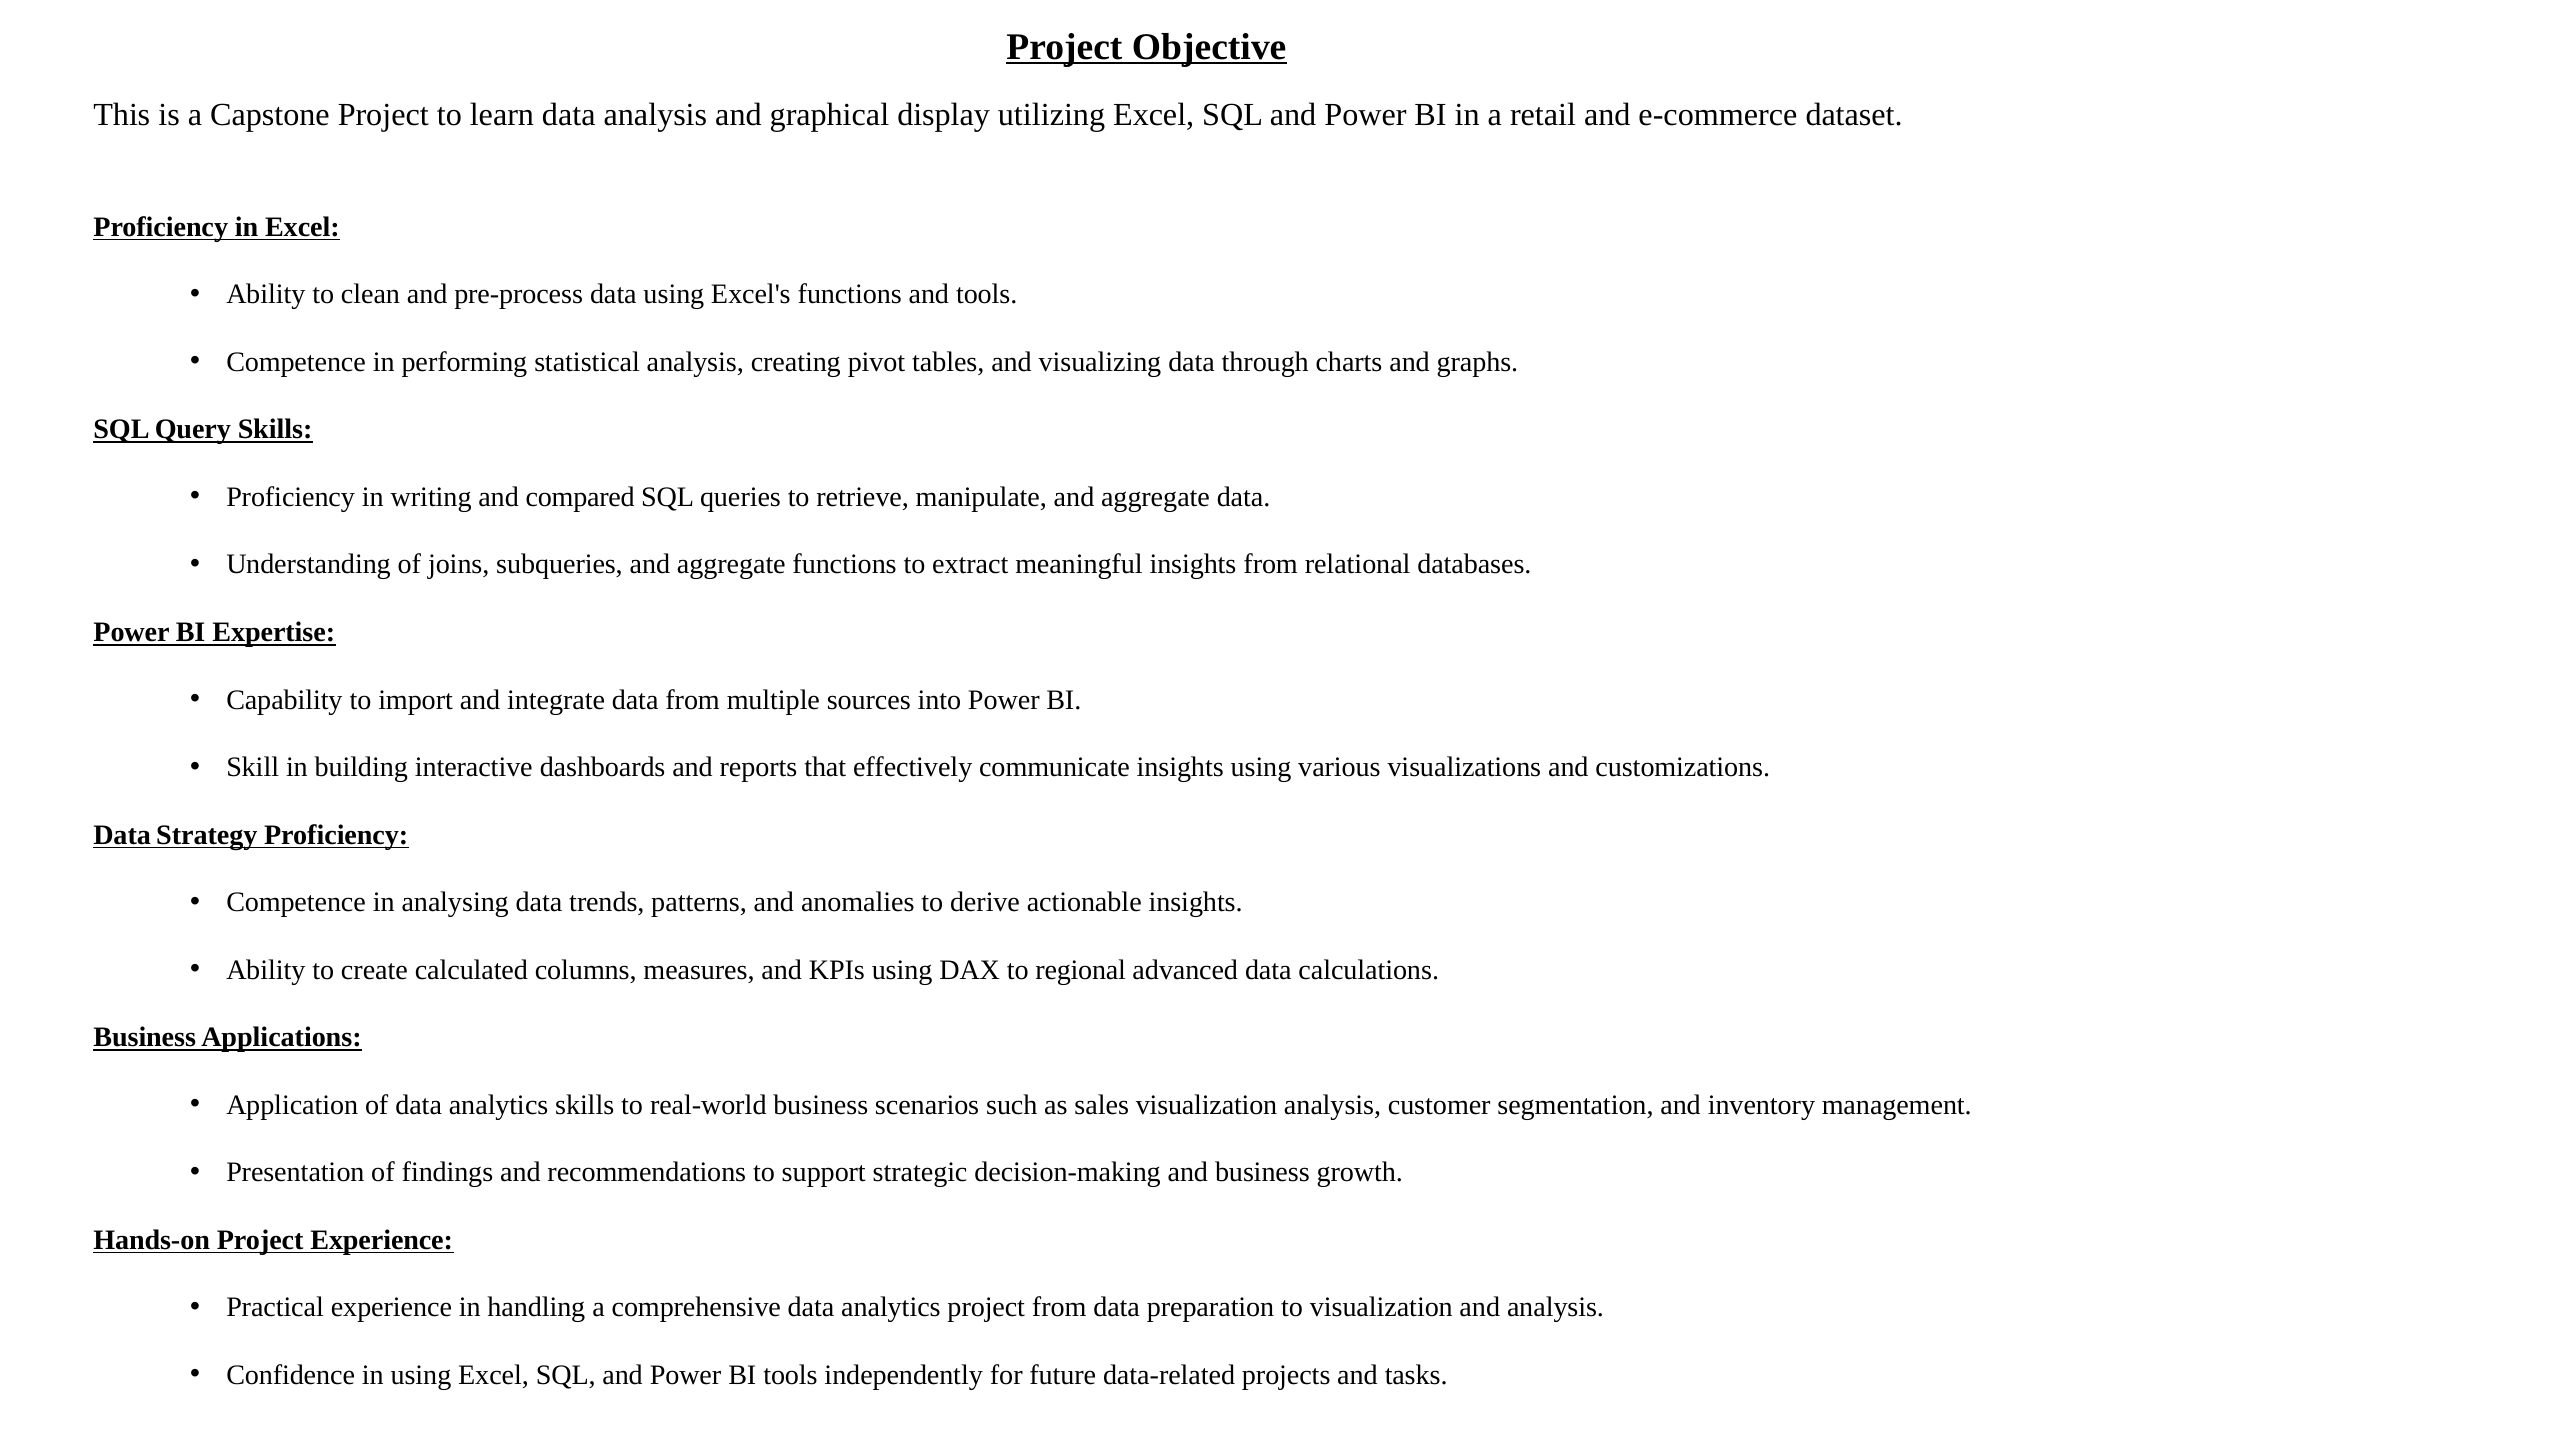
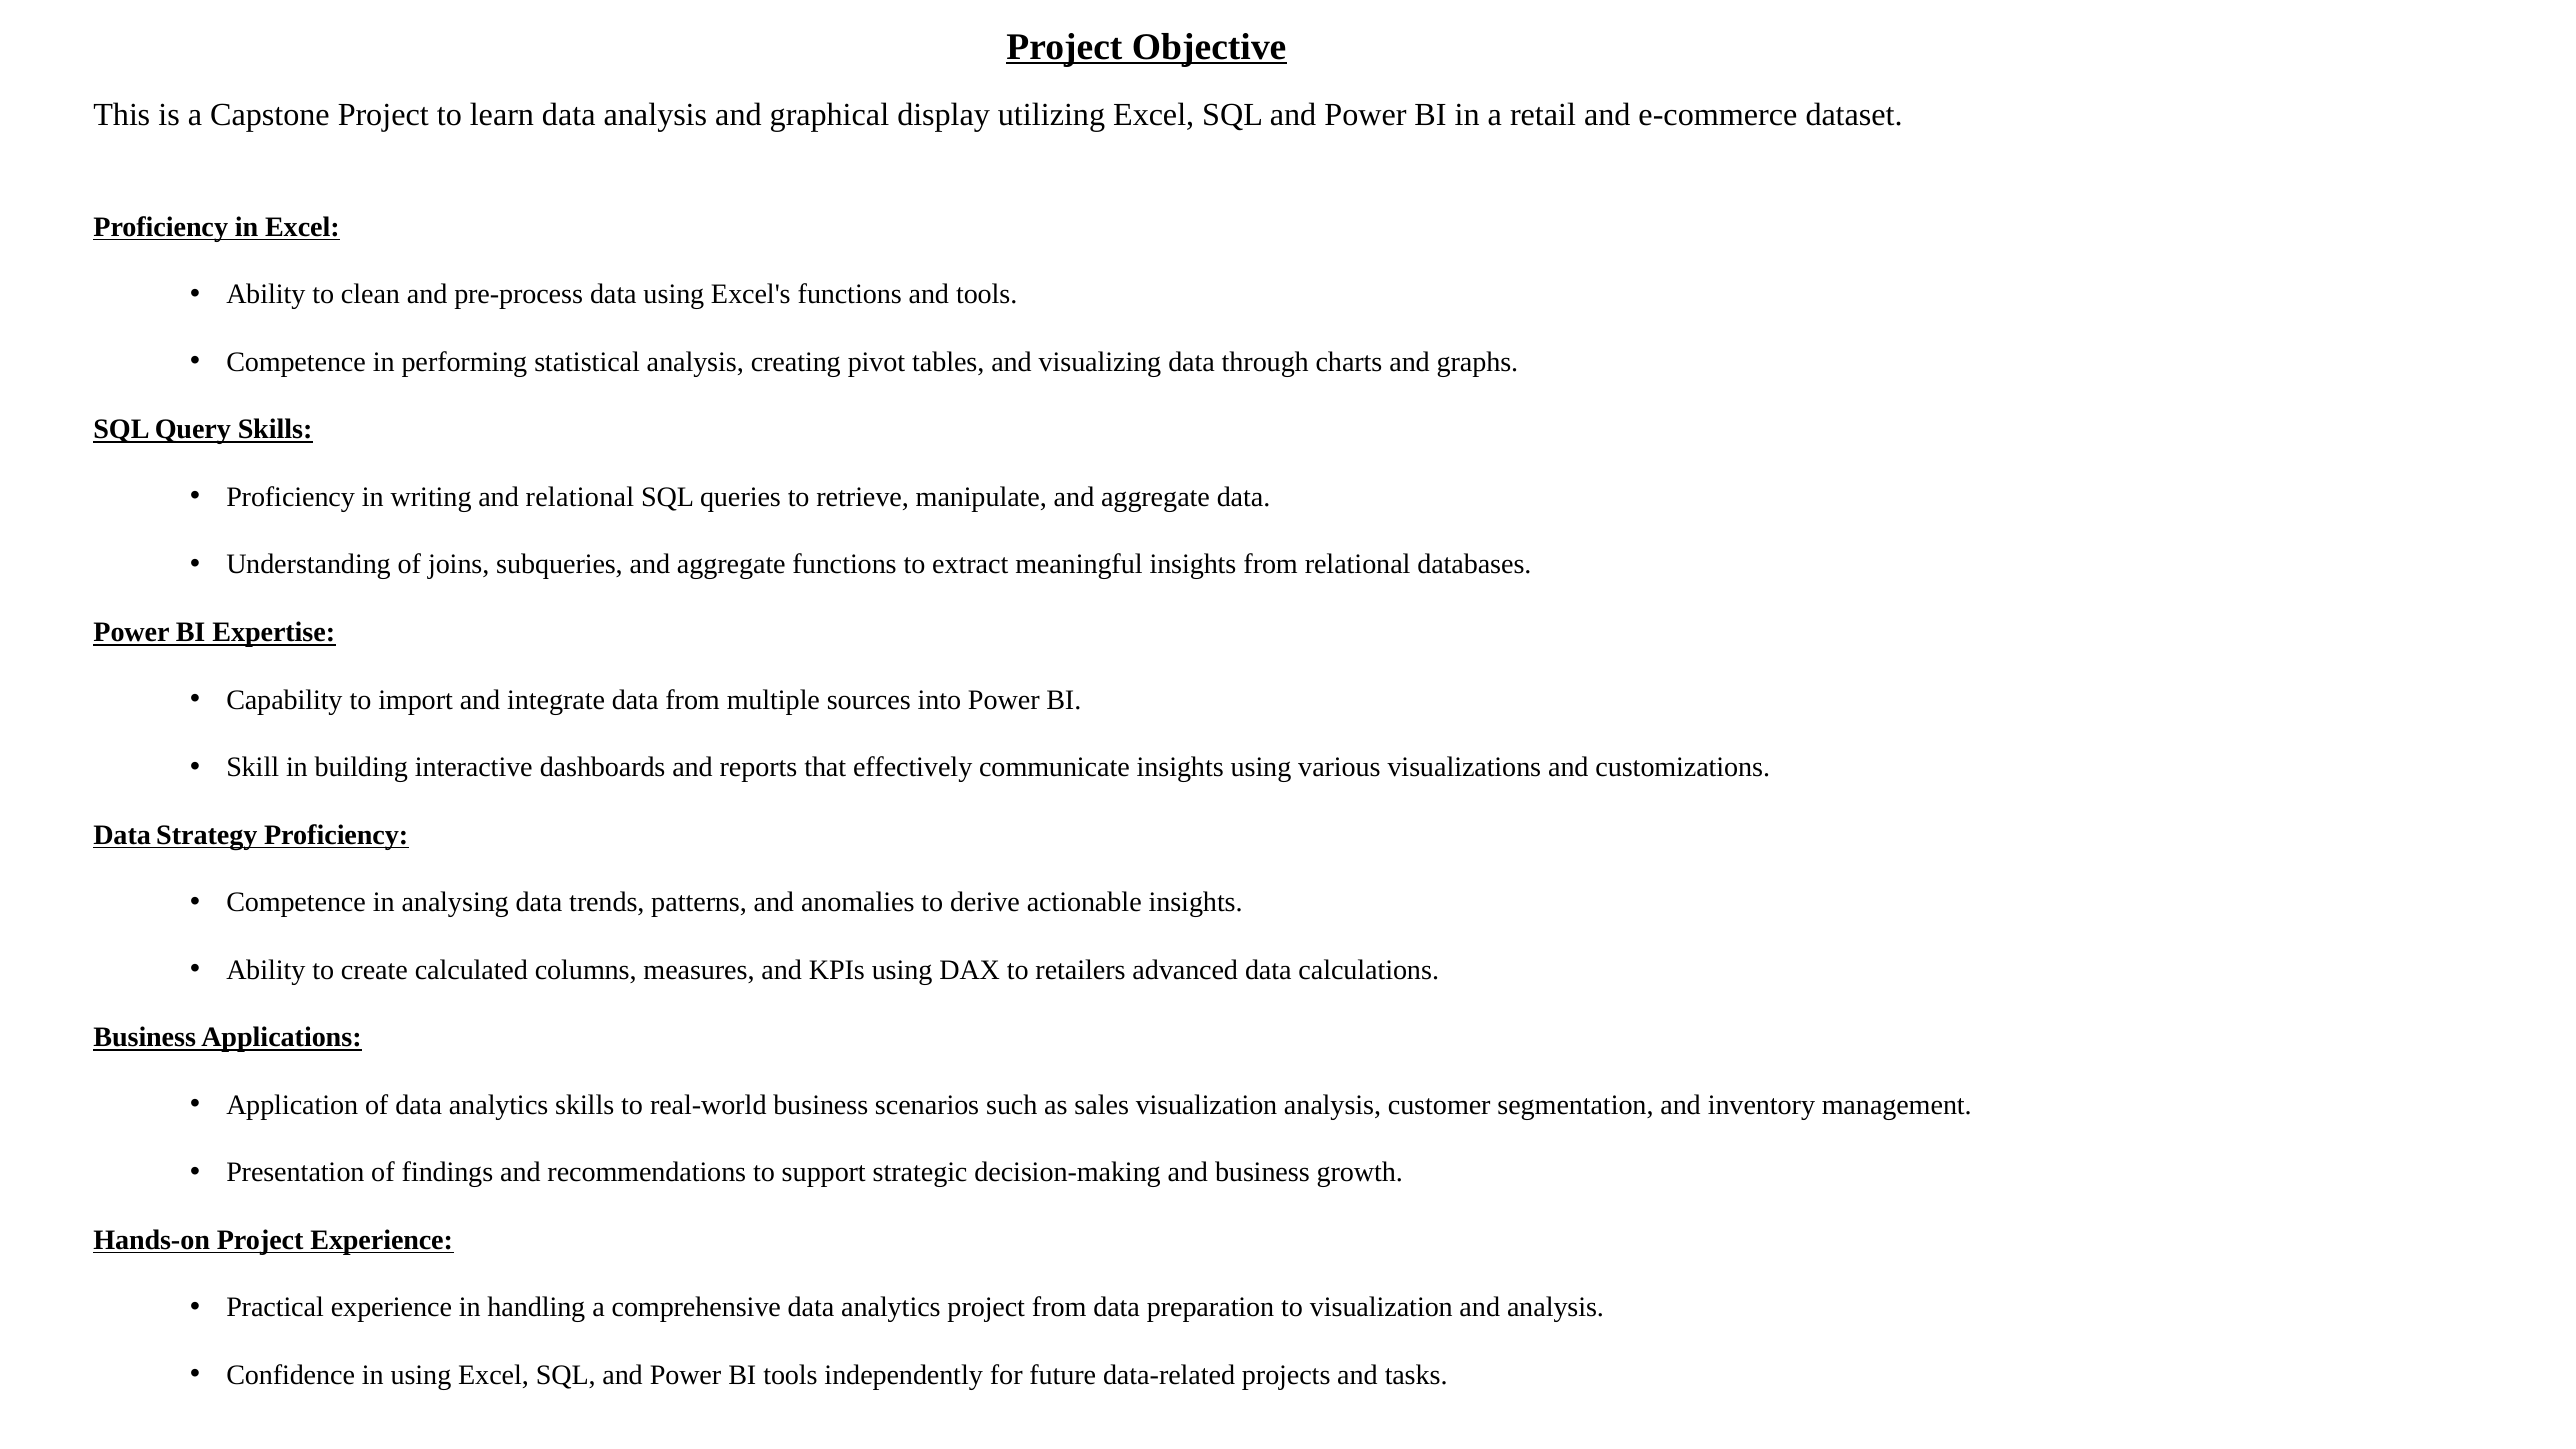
and compared: compared -> relational (580, 497)
regional: regional -> retailers (1081, 970)
